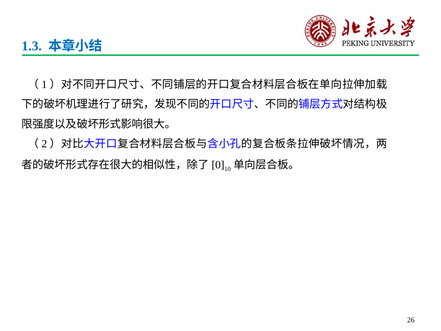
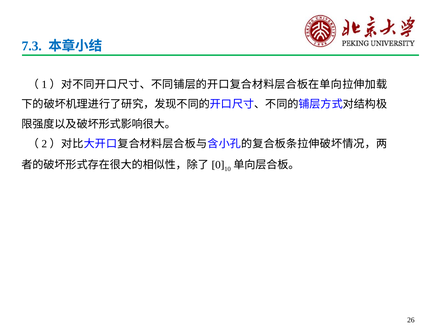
1.3: 1.3 -> 7.3 (32, 46)
